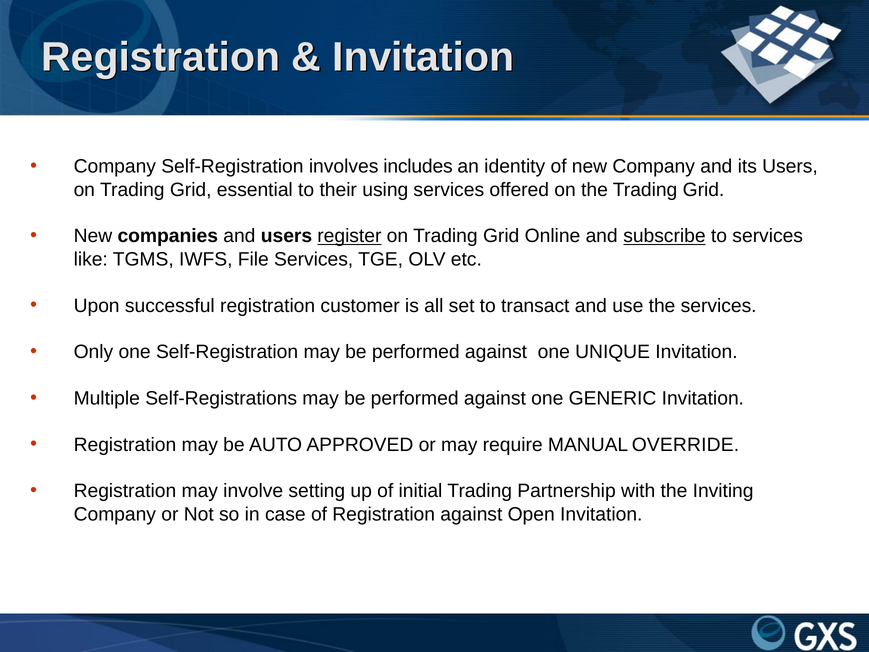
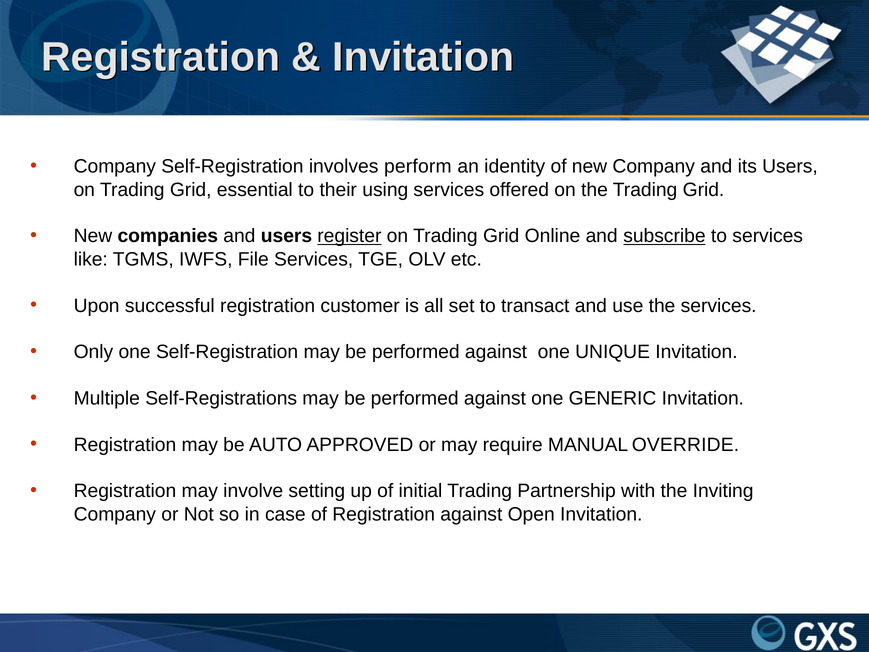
includes: includes -> perform (418, 167)
